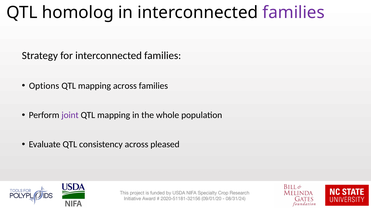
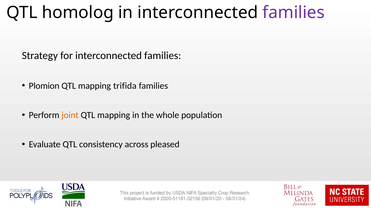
Options: Options -> Plomion (44, 86)
mapping across: across -> trifida (125, 86)
joint colour: purple -> orange (70, 116)
